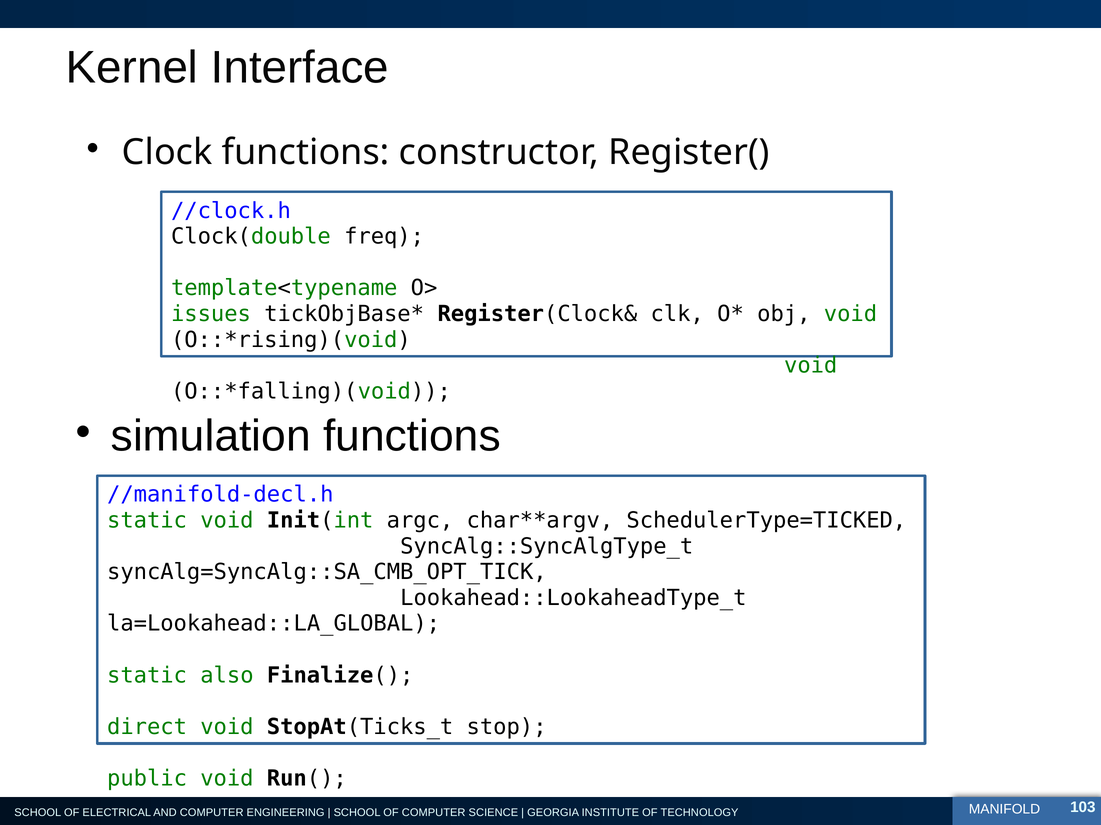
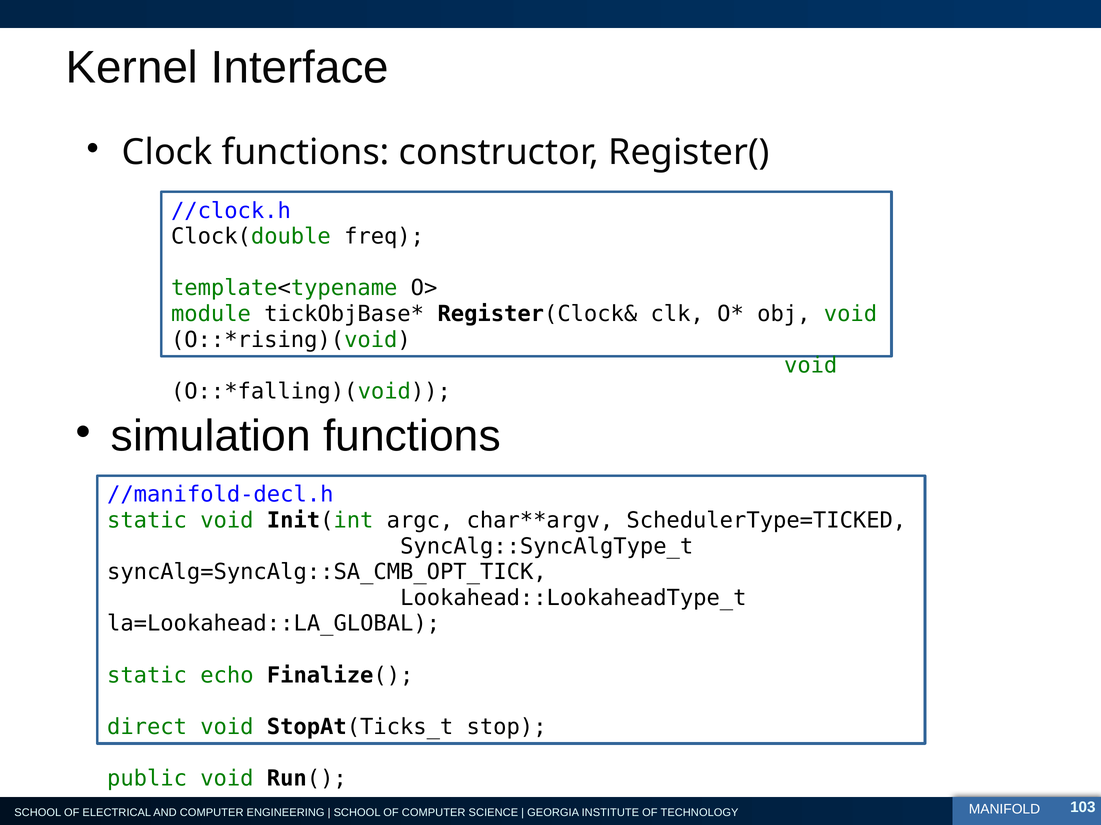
issues: issues -> module (211, 314)
also: also -> echo (227, 676)
